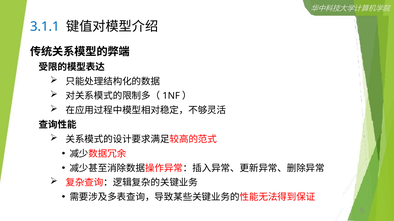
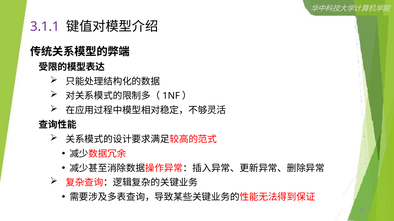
3.1.1 colour: blue -> purple (45, 27)
